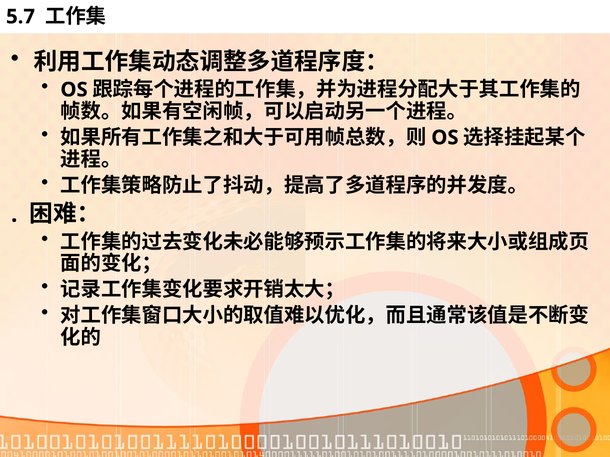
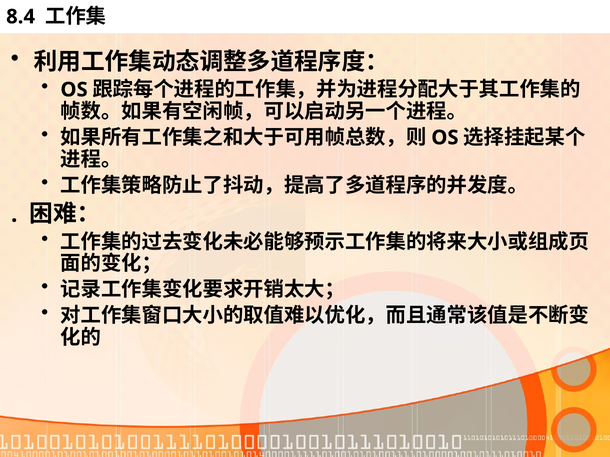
5.7: 5.7 -> 8.4 (21, 17)
